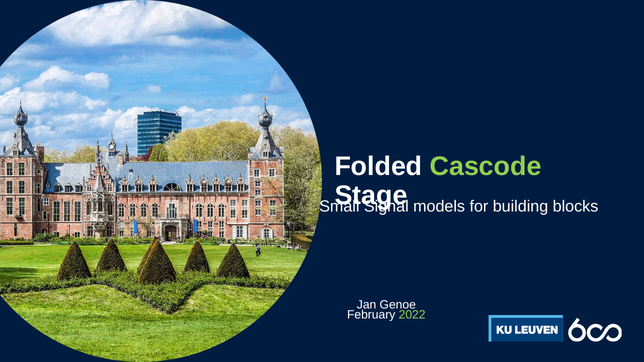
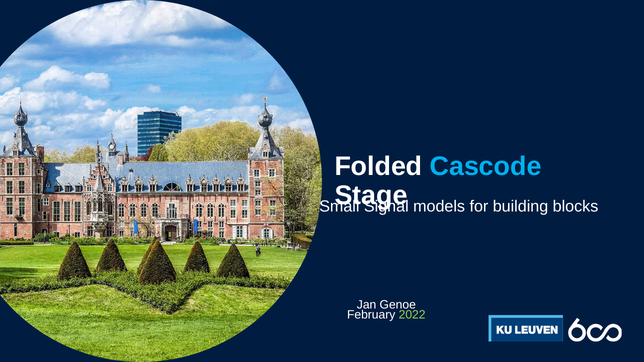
Cascode colour: light green -> light blue (486, 166)
